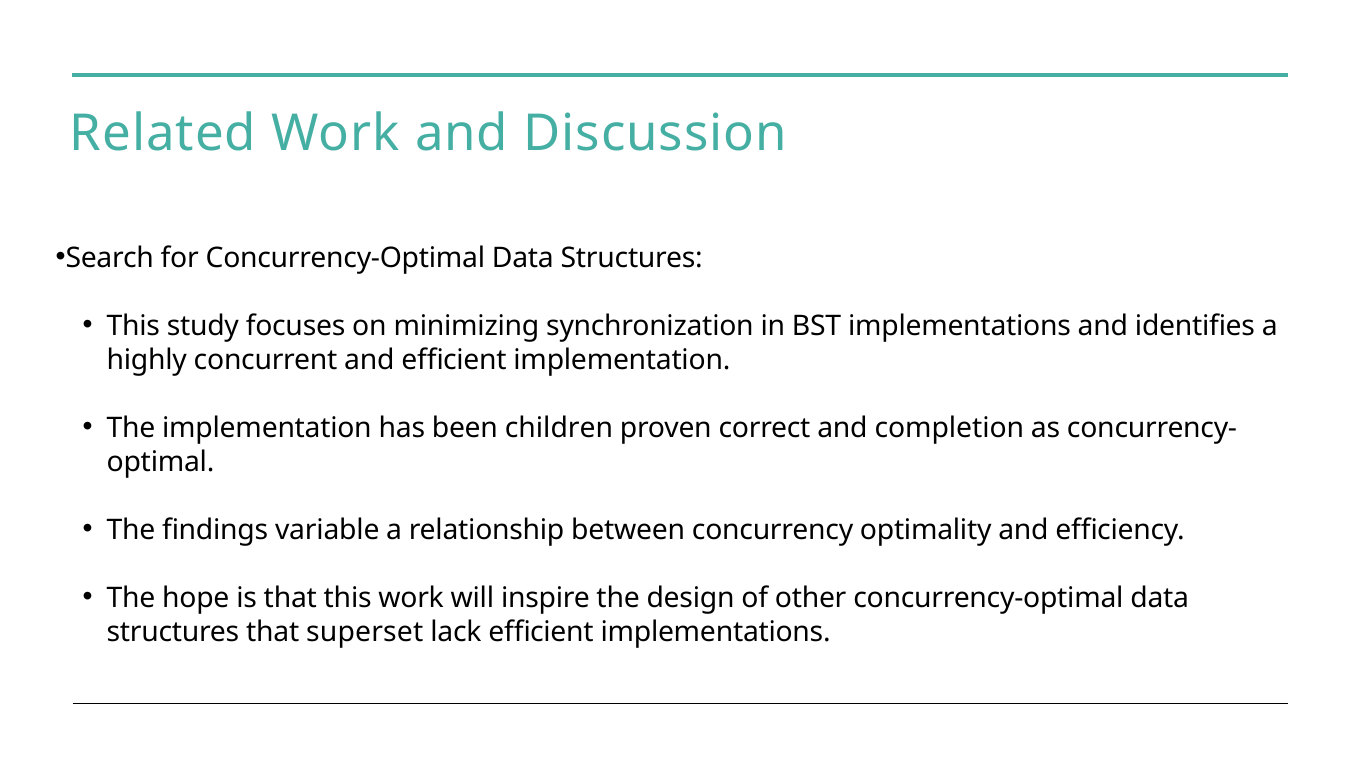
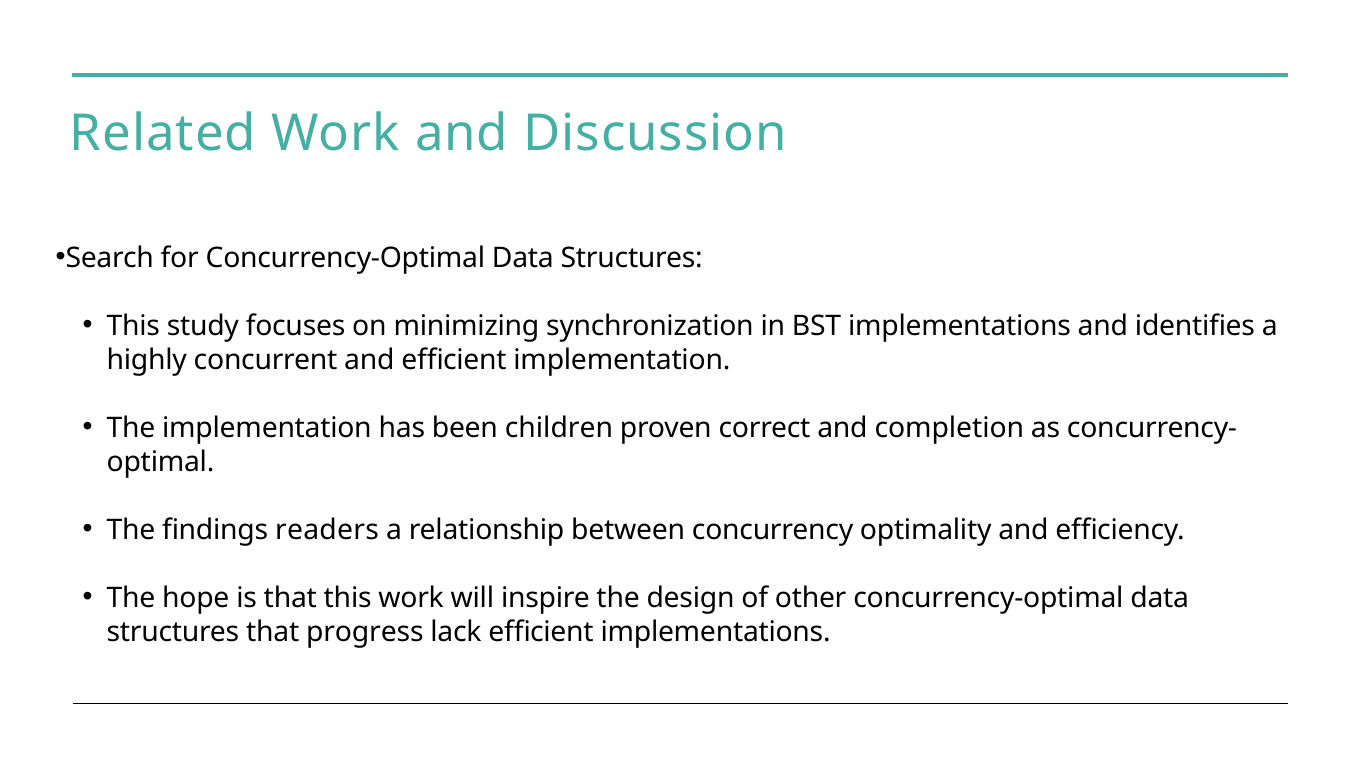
variable: variable -> readers (327, 530)
superset: superset -> progress (365, 632)
